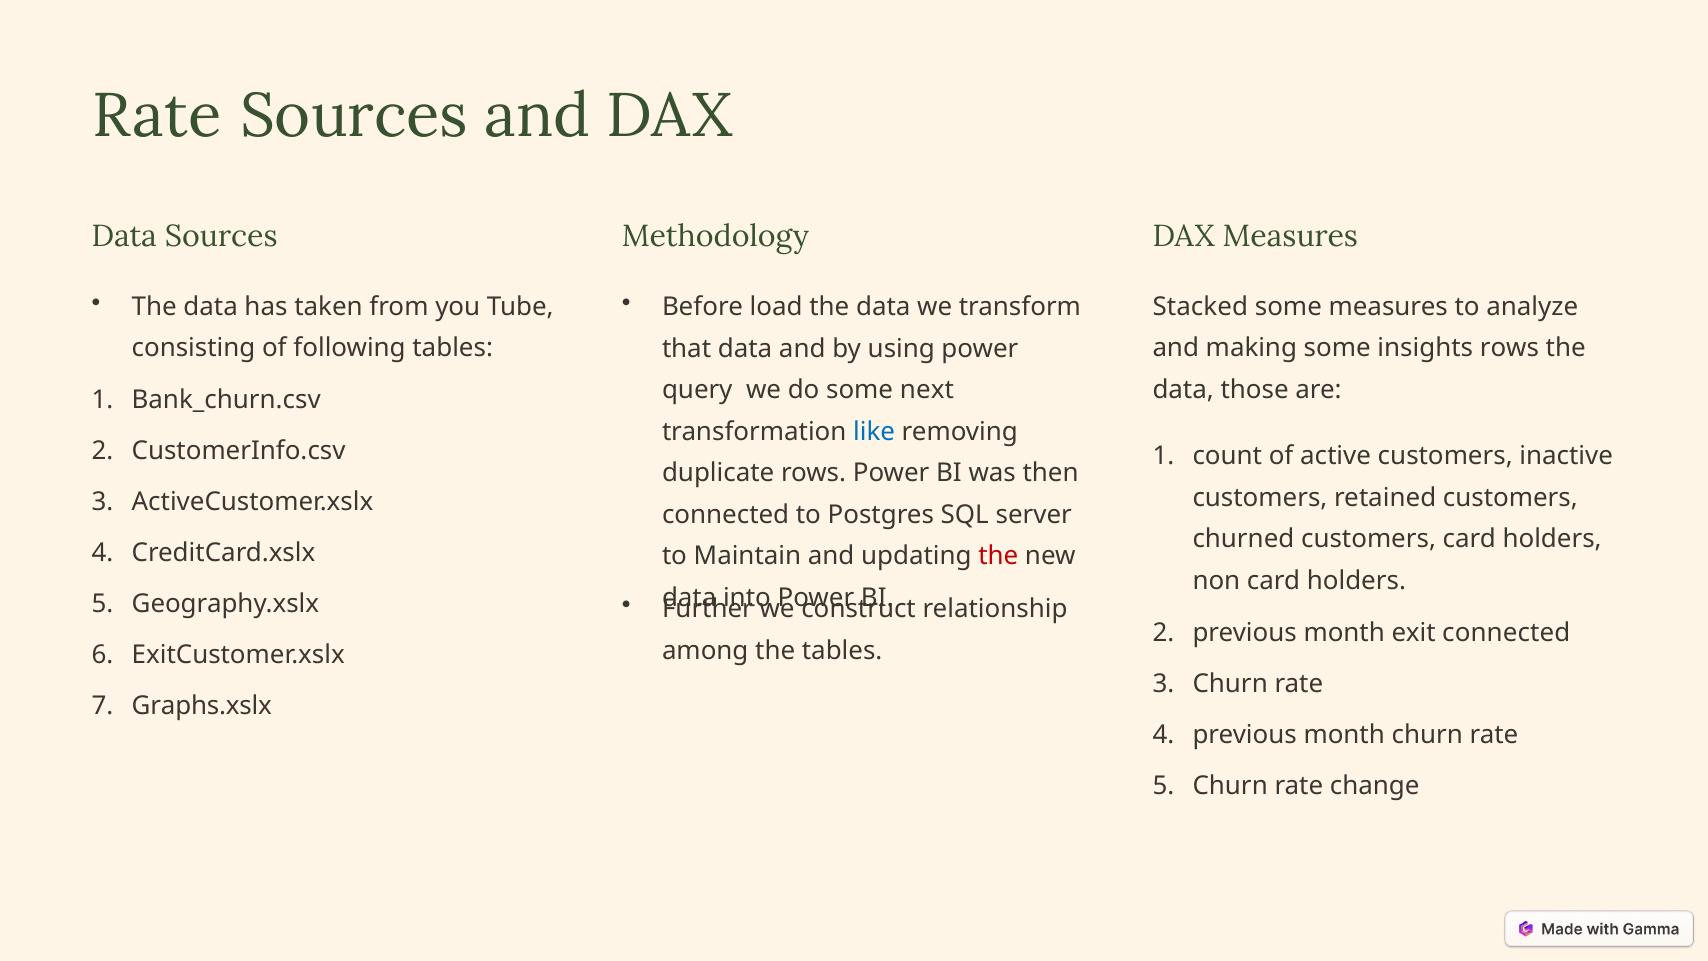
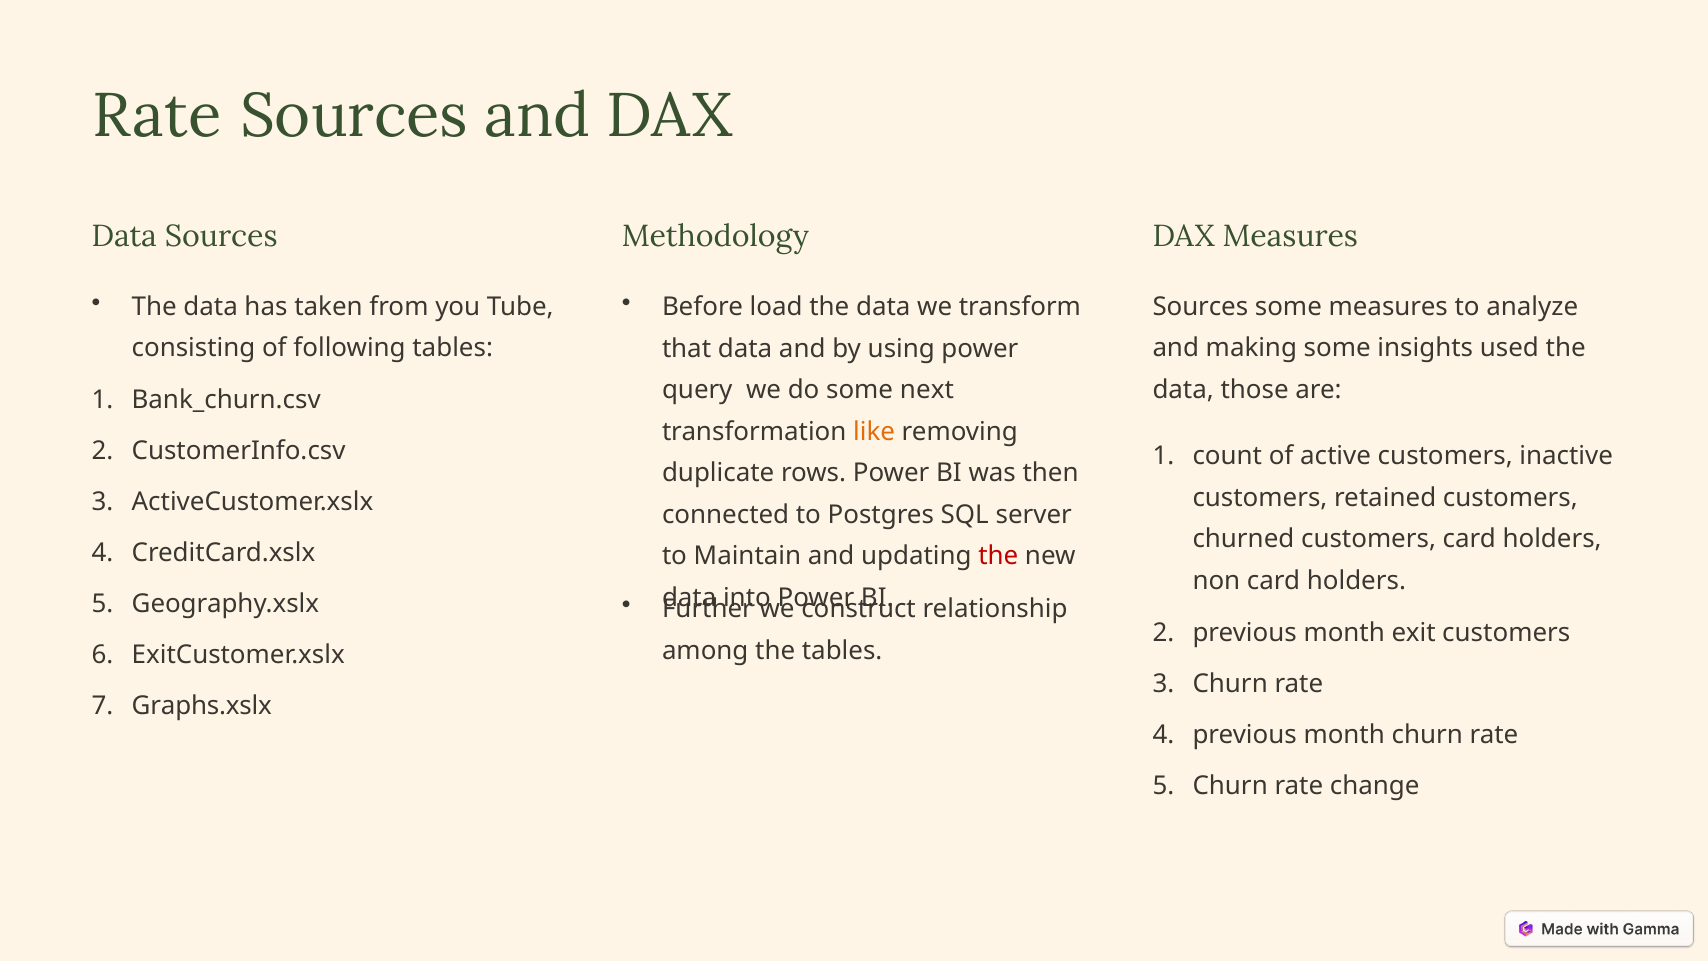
Stacked: Stacked -> Sources (1200, 307)
insights rows: rows -> used (1509, 348)
like colour: blue -> orange (874, 431)
exit connected: connected -> customers (1506, 633)
